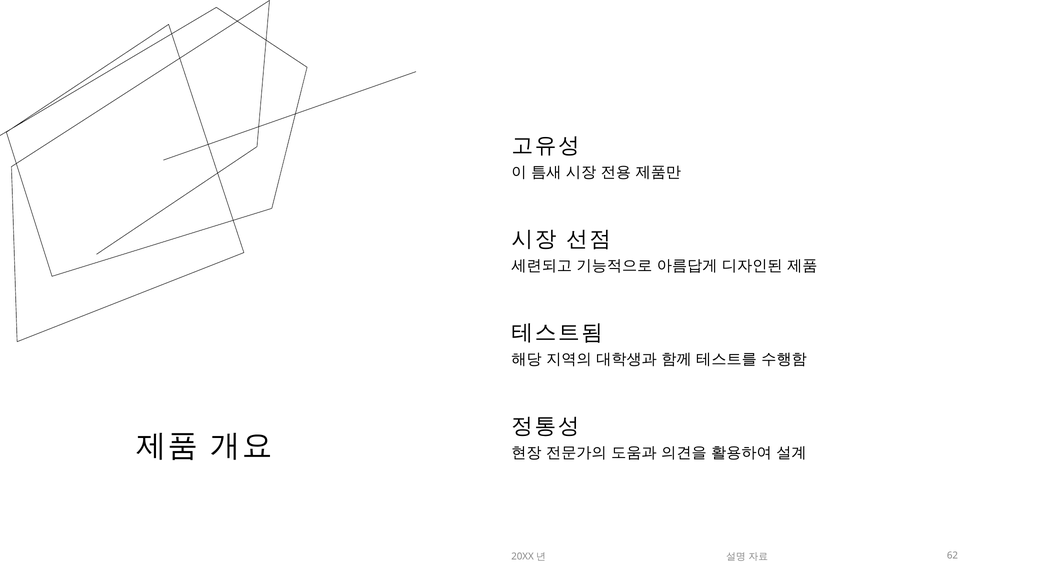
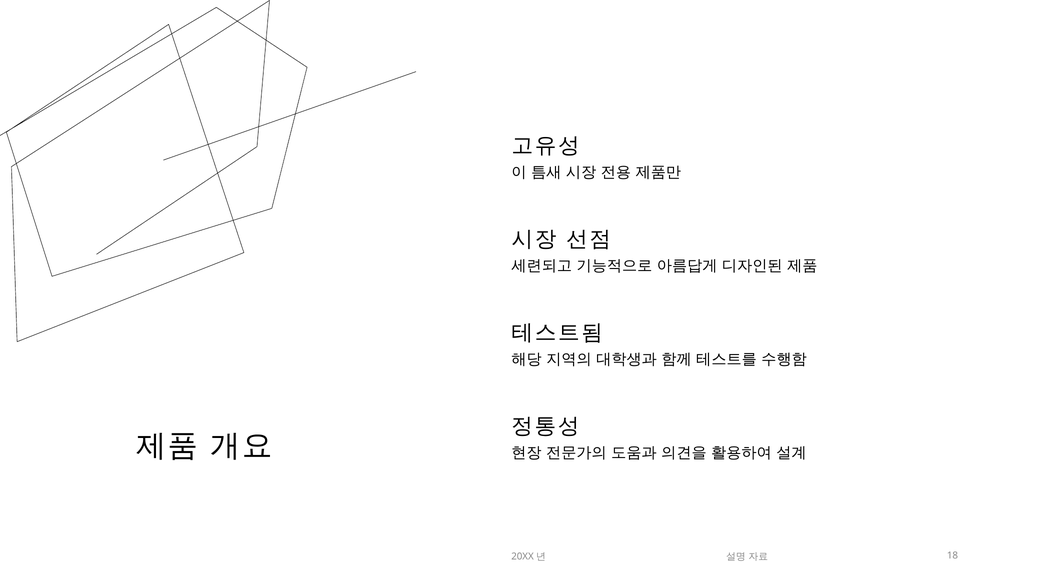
62: 62 -> 18 (952, 556)
